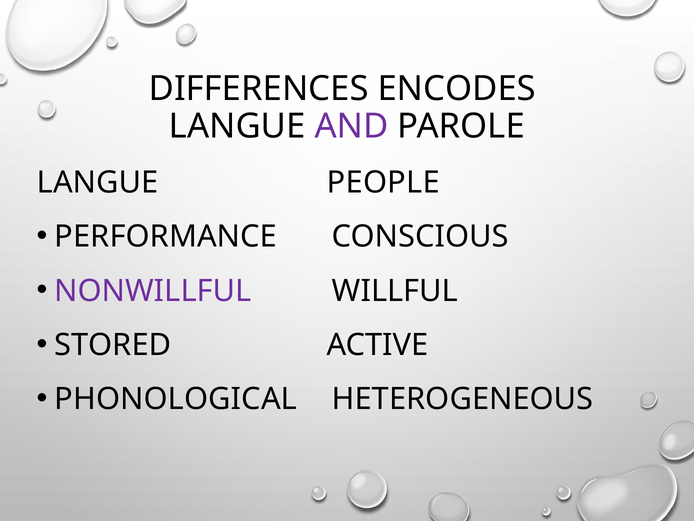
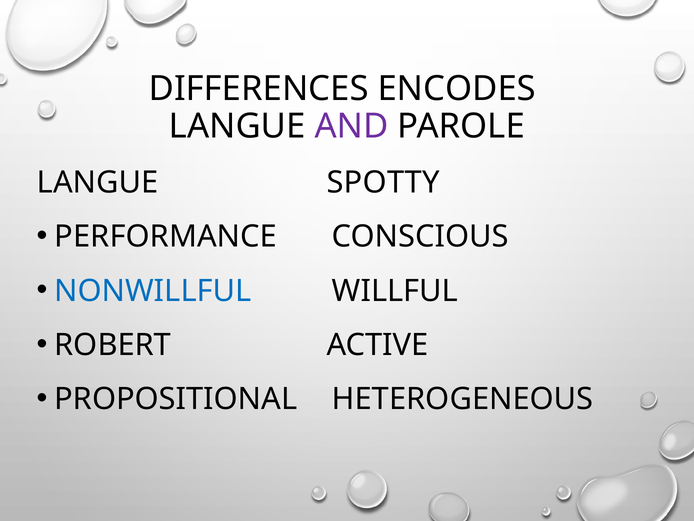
PEOPLE: PEOPLE -> SPOTTY (383, 183)
NONWILLFUL colour: purple -> blue (153, 291)
STORED: STORED -> ROBERT (113, 345)
PHONOLOGICAL: PHONOLOGICAL -> PROPOSITIONAL (176, 399)
